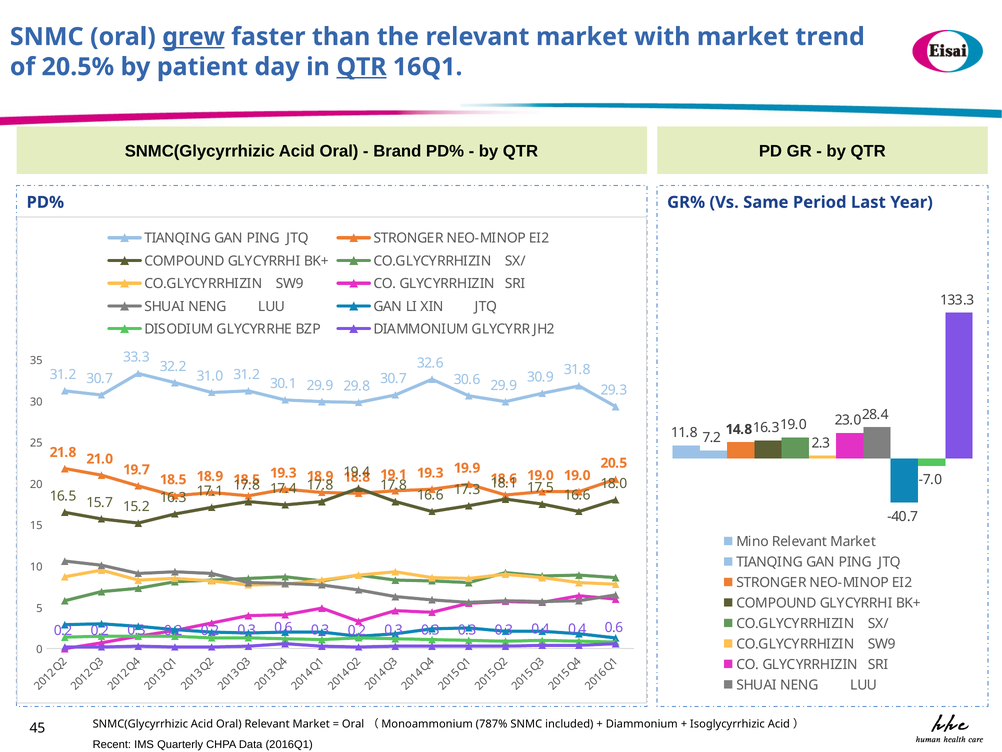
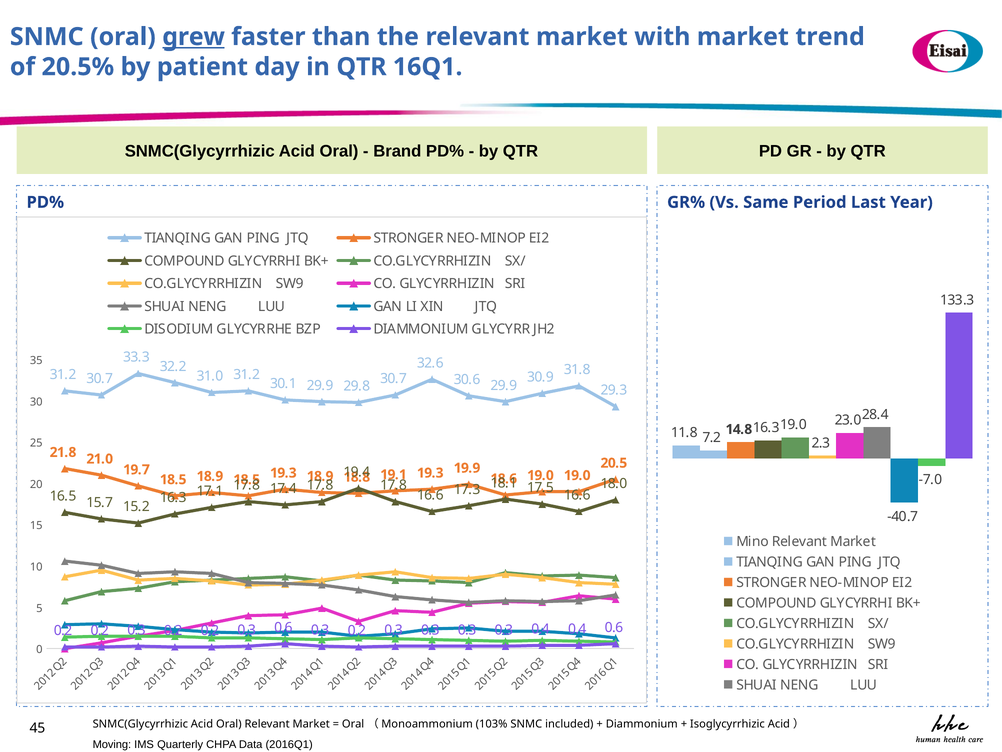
QTR underline: present -> none (361, 67)
787%: 787% -> 103% (492, 723)
Recent: Recent -> Moving (112, 744)
